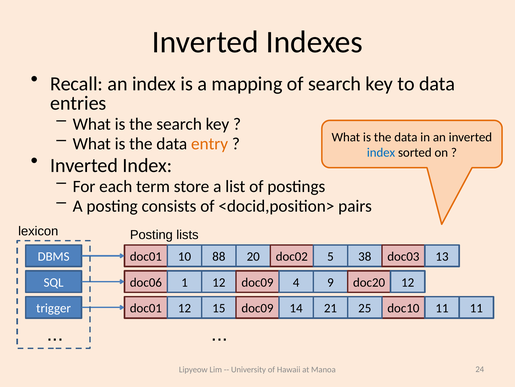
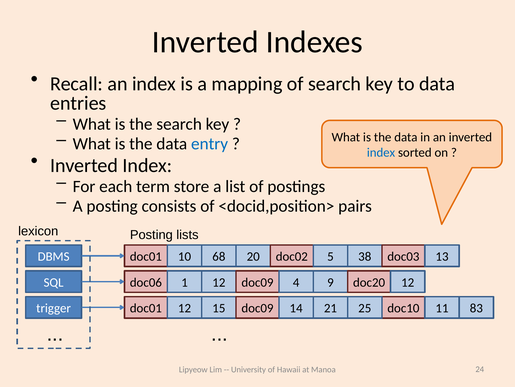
entry colour: orange -> blue (210, 143)
88: 88 -> 68 (219, 256)
25 11: 11 -> 83 (476, 308)
